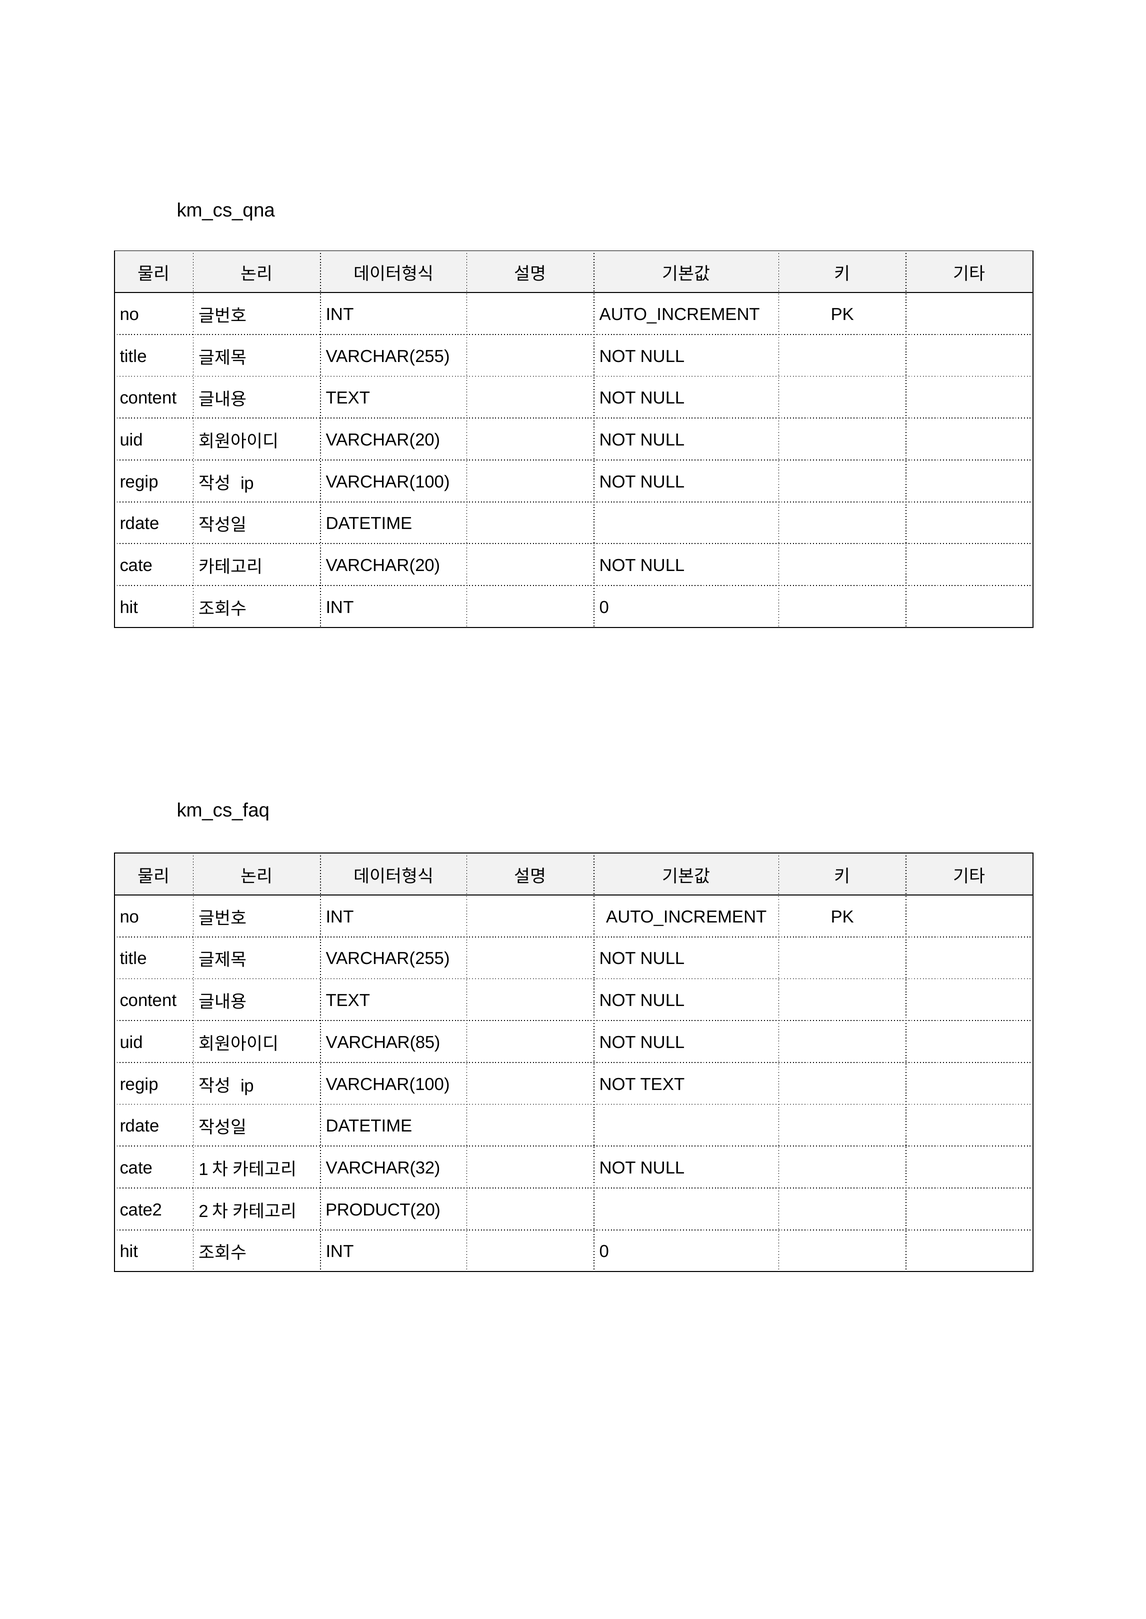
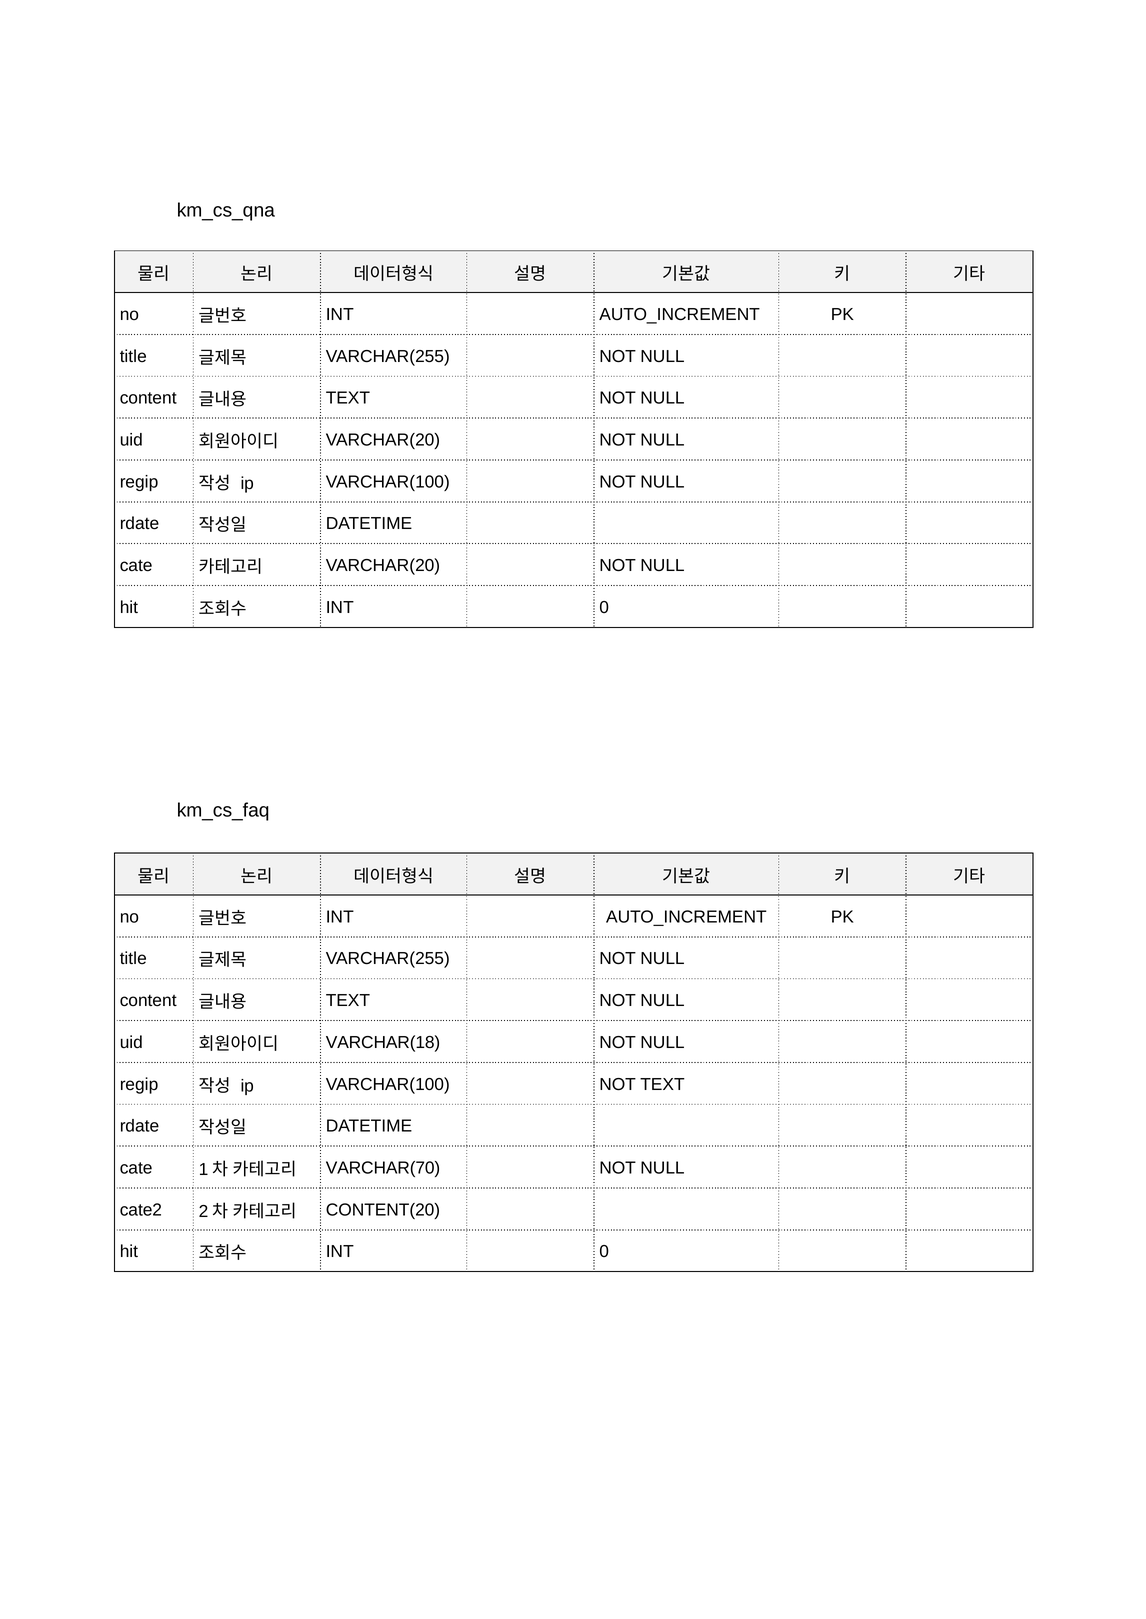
VARCHAR(85: VARCHAR(85 -> VARCHAR(18 (383, 1043)
VARCHAR(32: VARCHAR(32 -> VARCHAR(70 (383, 1169)
PRODUCT(20: PRODUCT(20 -> CONTENT(20 (383, 1210)
